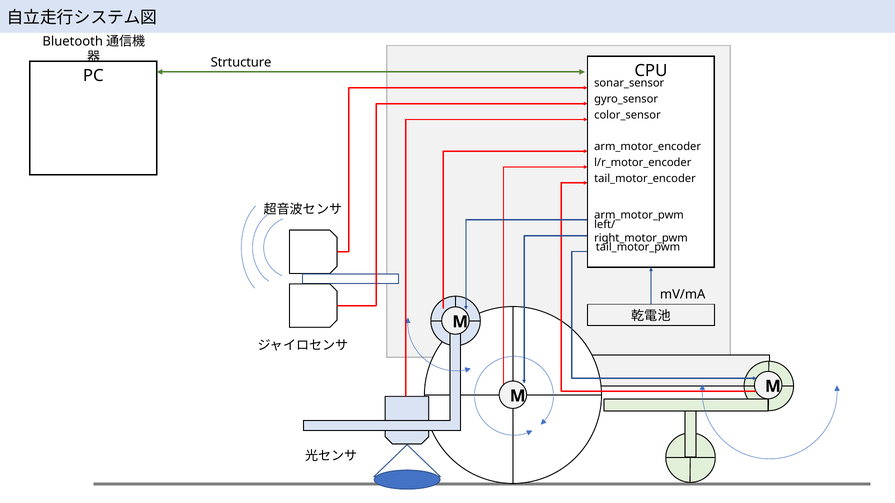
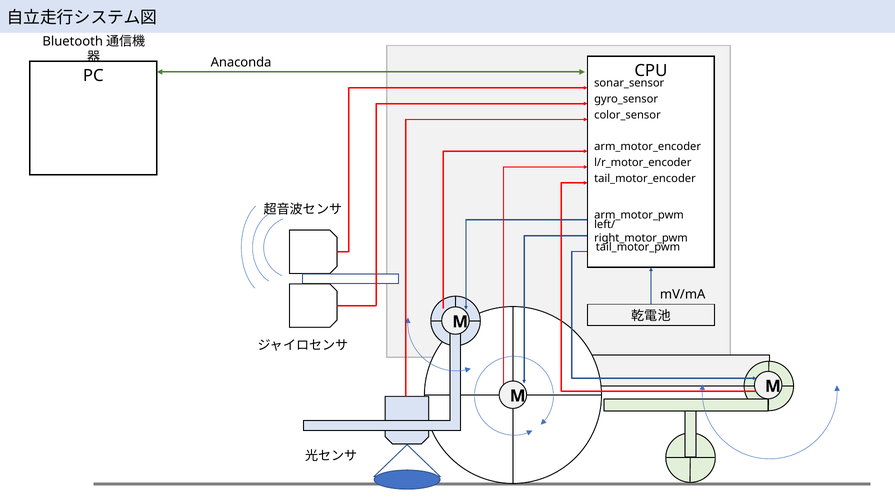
Strtucture: Strtucture -> Anaconda (241, 62)
